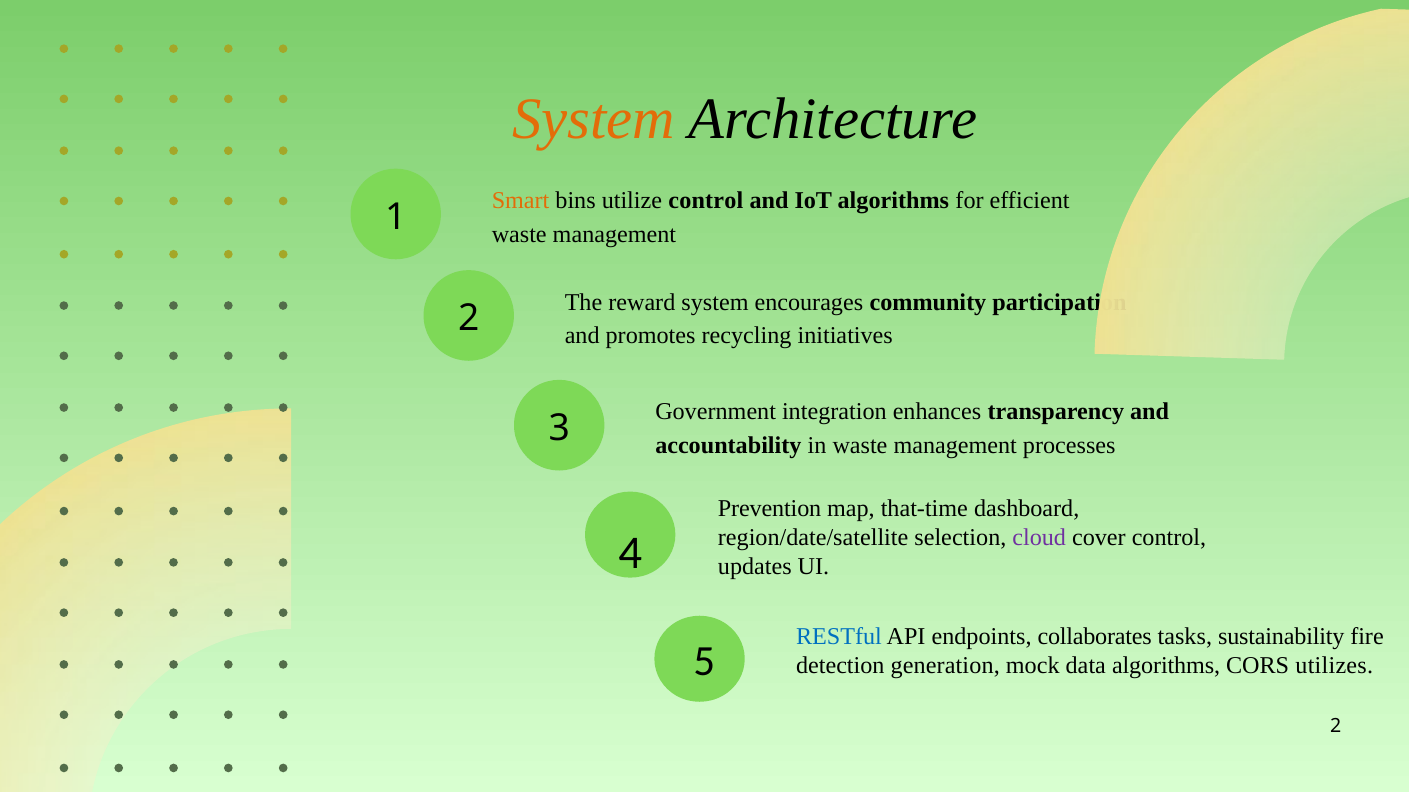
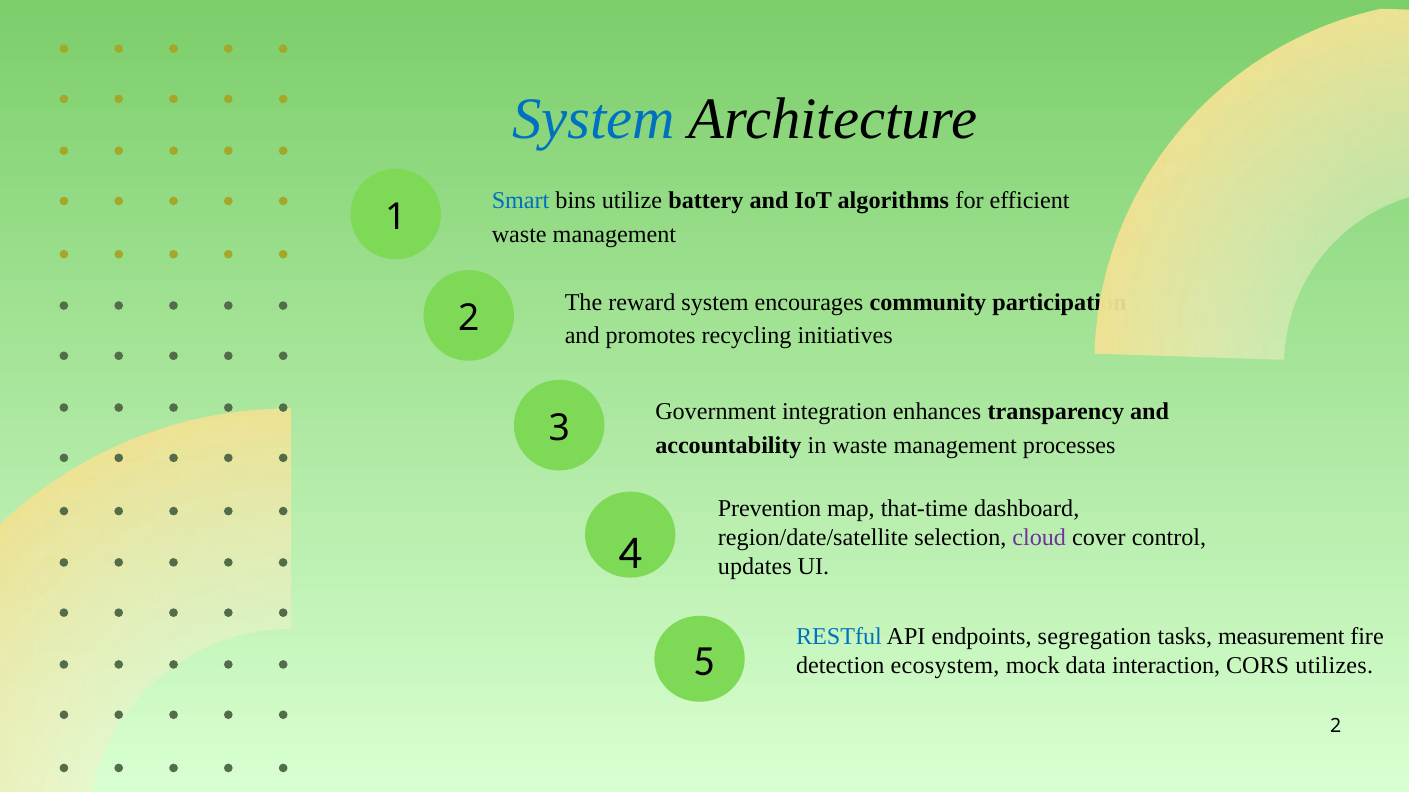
System colour: orange -> blue (594, 119)
Smart colour: orange -> blue (521, 201)
utilize control: control -> battery (706, 201)
collaborates: collaborates -> segregation (1094, 637)
sustainability: sustainability -> measurement (1281, 637)
generation: generation -> ecosystem (945, 666)
data algorithms: algorithms -> interaction (1166, 666)
